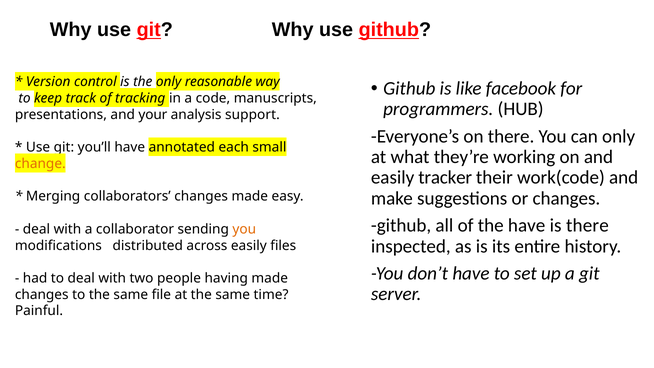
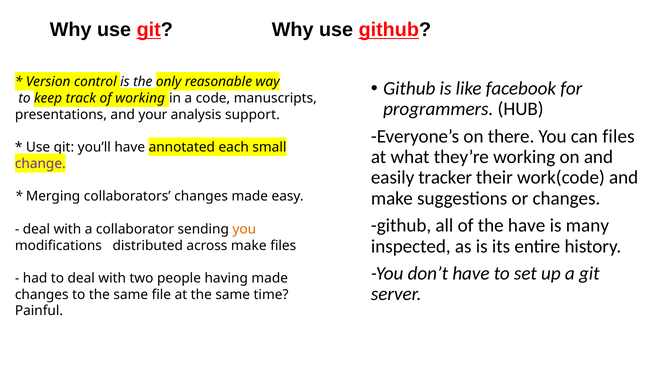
of tracking: tracking -> working (140, 98)
can only: only -> files (619, 136)
change colour: orange -> purple (40, 164)
is there: there -> many (587, 226)
across easily: easily -> make (249, 245)
